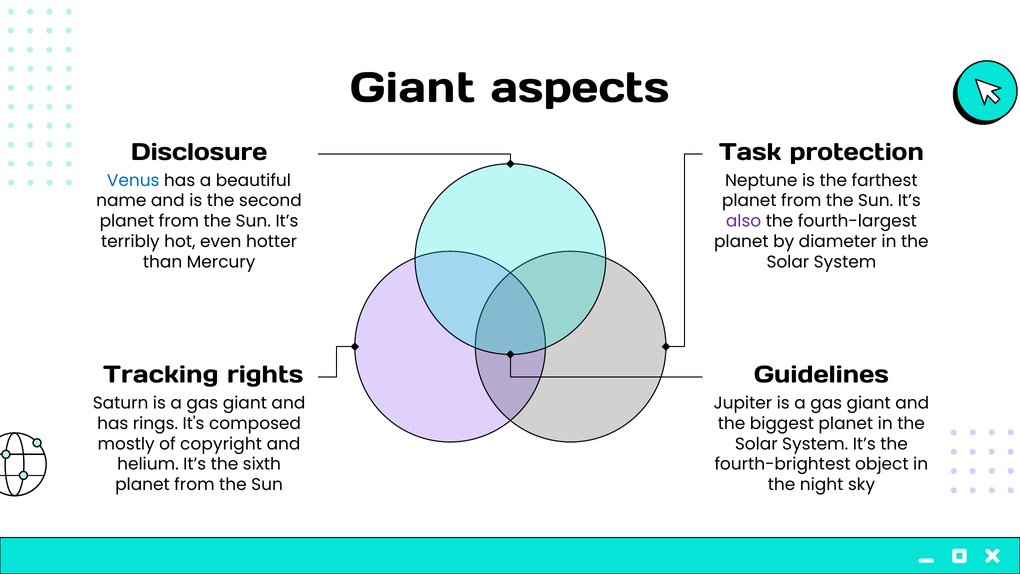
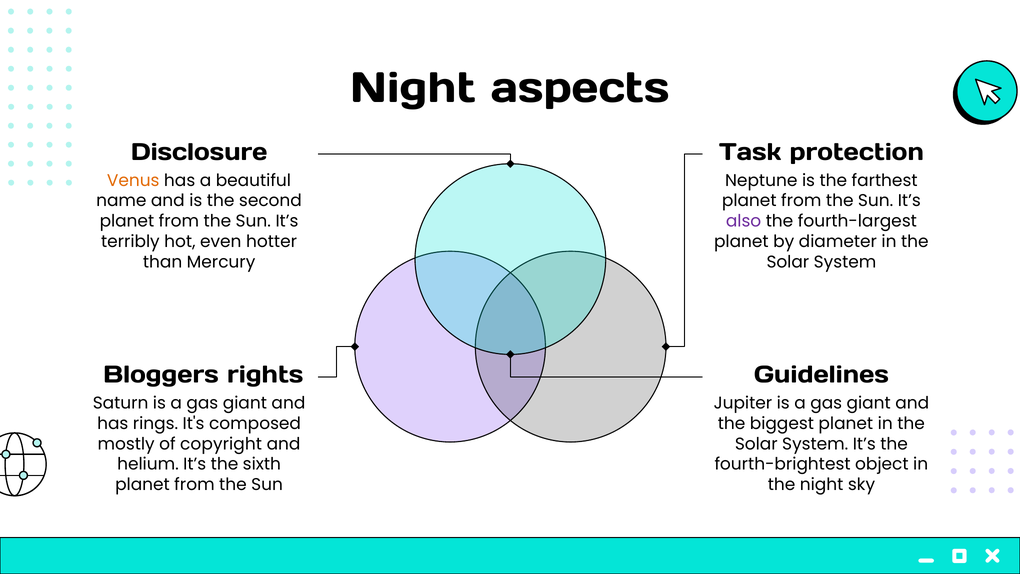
Giant: Giant -> Night (413, 88)
Venus colour: blue -> orange (133, 180)
Tracking: Tracking -> Bloggers (161, 375)
